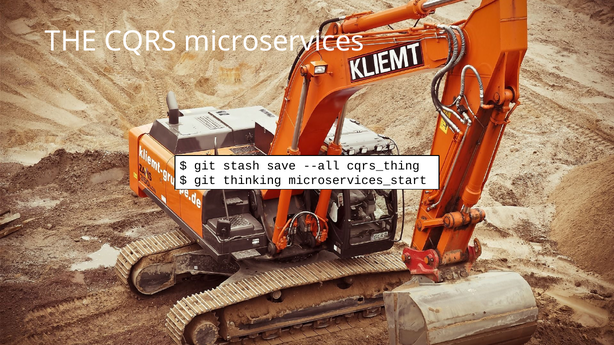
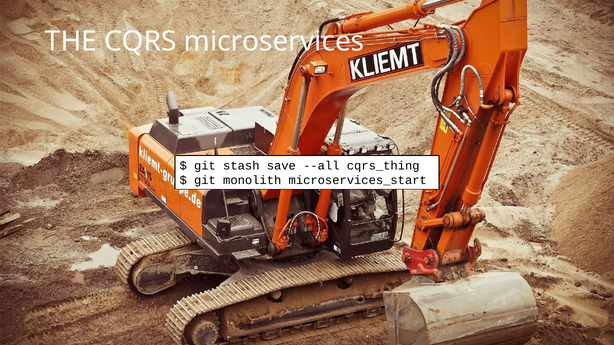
thinking: thinking -> monolith (252, 181)
